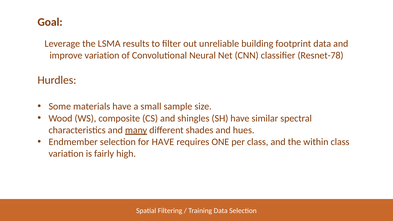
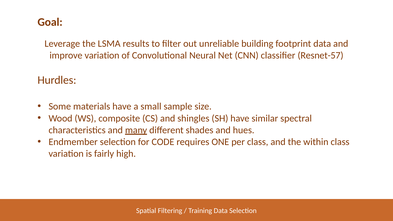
Resnet-78: Resnet-78 -> Resnet-57 (321, 55)
for HAVE: HAVE -> CODE (163, 142)
